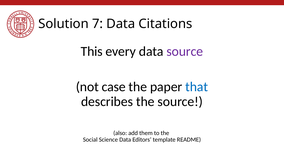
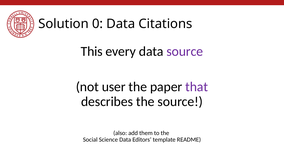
7: 7 -> 0 (98, 24)
case: case -> user (114, 87)
that colour: blue -> purple (197, 87)
